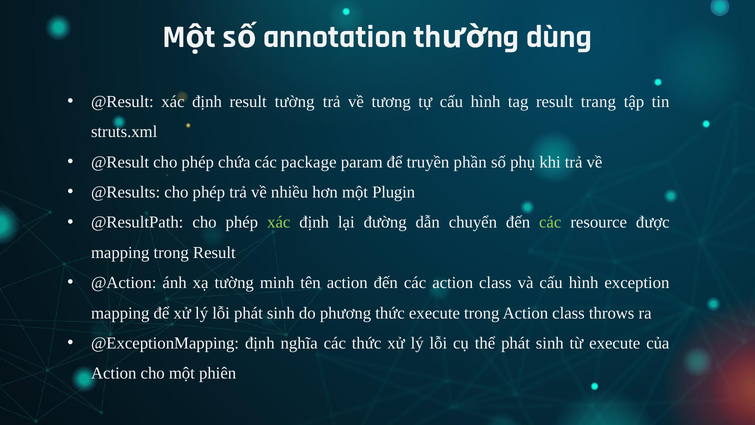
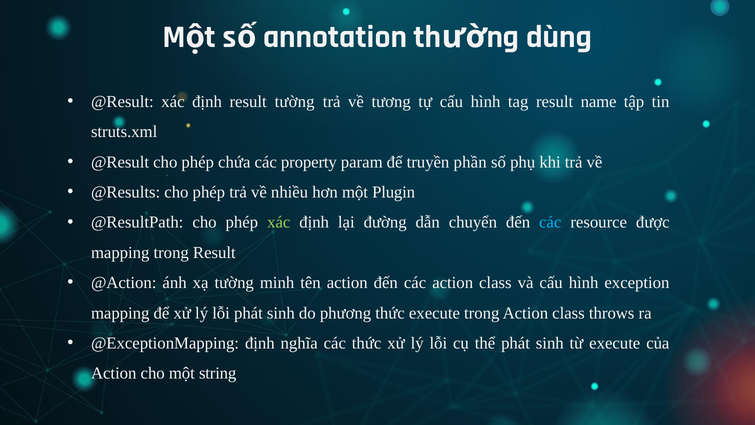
trang: trang -> name (599, 102)
package: package -> property (309, 162)
các colour: light green -> light blue (550, 222)
phiên: phiên -> string (218, 373)
